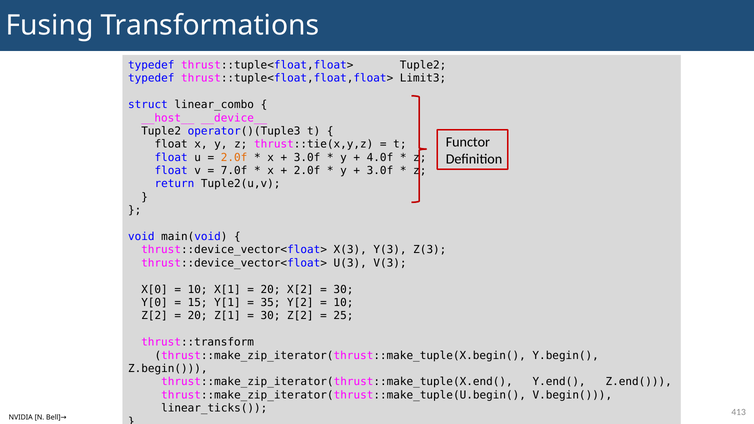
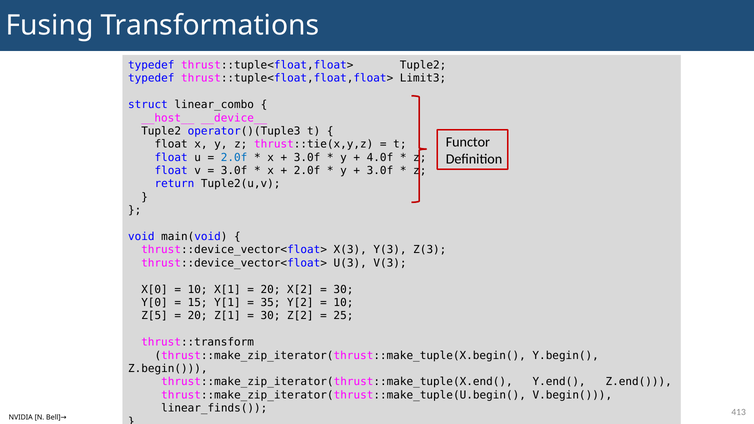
2.0f colour: orange -> blue (234, 158)
7.0f: 7.0f -> 3.0f (234, 171)
Z[2: Z[2 -> Z[5 (155, 316)
linear_ticks(: linear_ticks( -> linear_finds( (214, 408)
